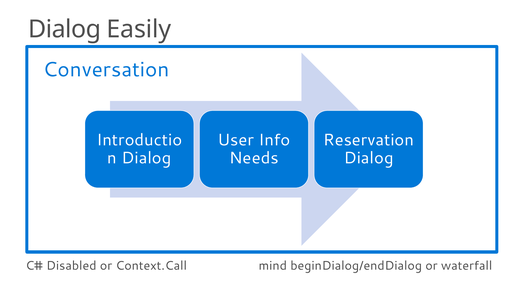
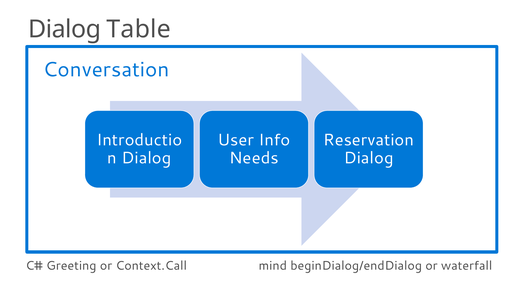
Easily: Easily -> Table (139, 29)
Disabled: Disabled -> Greeting (71, 265)
